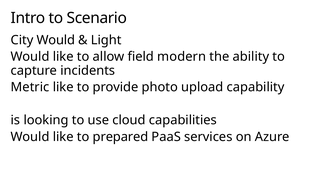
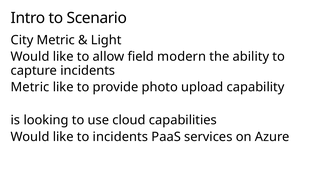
City Would: Would -> Metric (56, 40)
to prepared: prepared -> incidents (120, 137)
